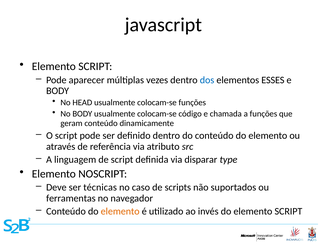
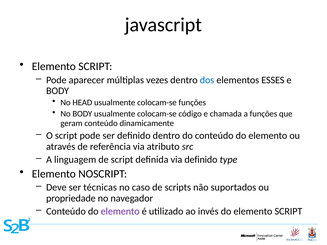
via disparar: disparar -> definido (201, 160)
ferramentas: ferramentas -> propriedade (71, 198)
elemento colour: orange -> purple (120, 212)
